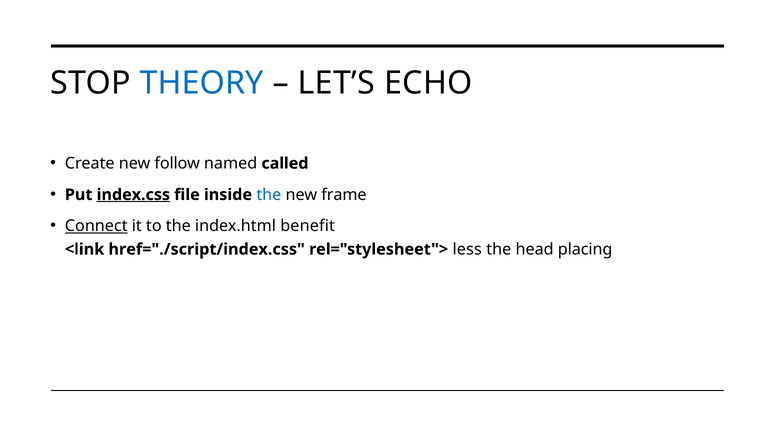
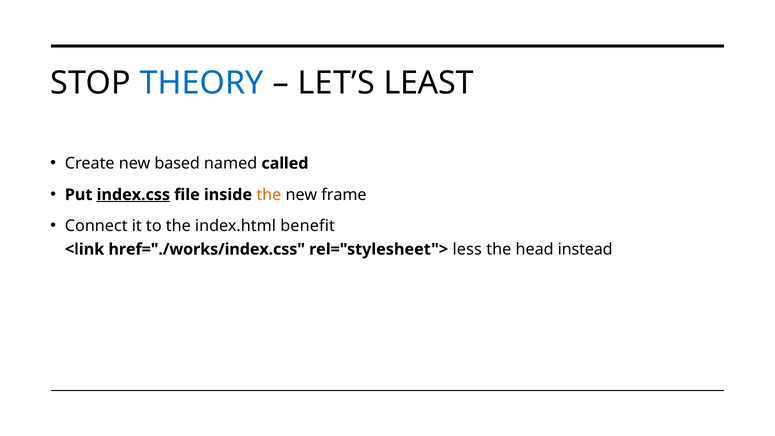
ECHO: ECHO -> LEAST (429, 83)
follow: follow -> based (177, 163)
the colour: blue -> orange (269, 195)
Connect underline: present -> none (96, 226)
href="./script/index.css: href="./script/index.css -> href="./works/index.css (207, 249)
placing: placing -> instead (585, 249)
